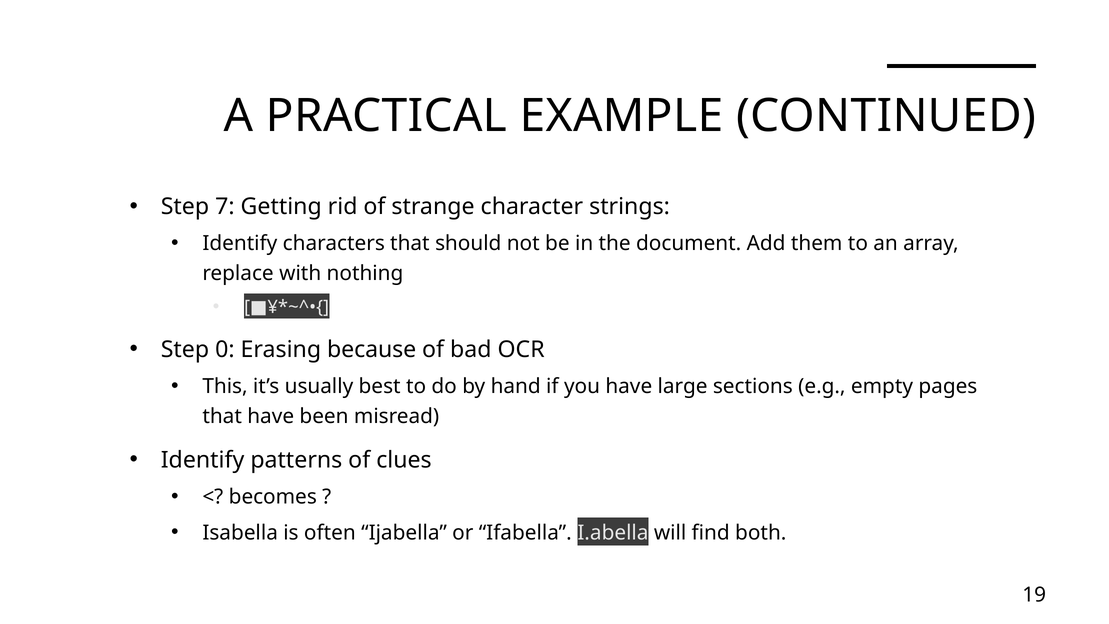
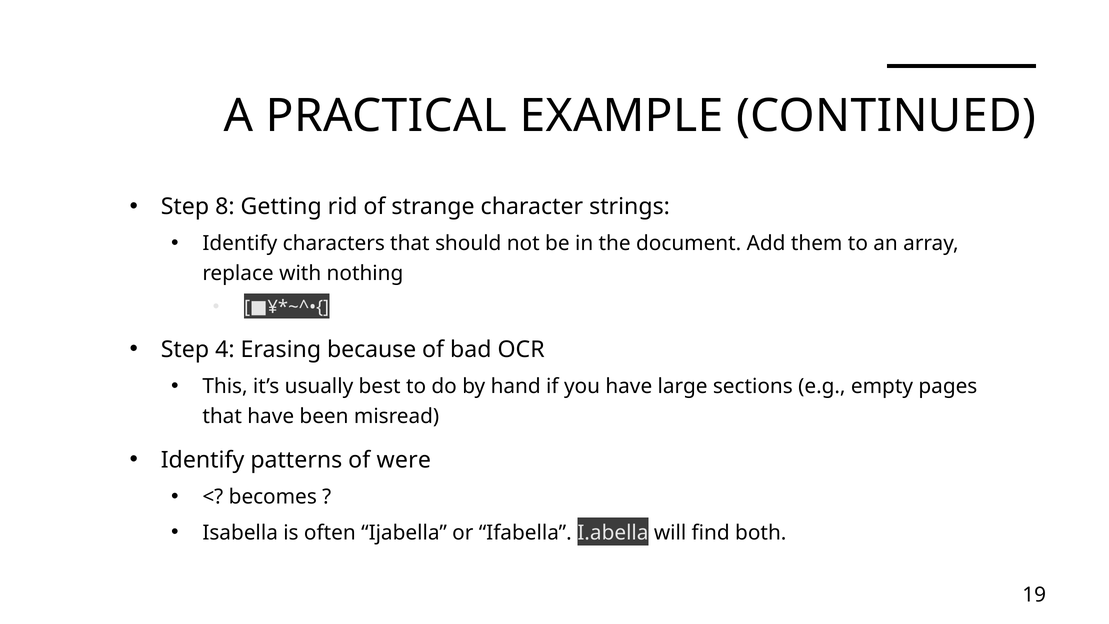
7: 7 -> 8 (225, 207)
0: 0 -> 4 (225, 349)
clues: clues -> were (404, 460)
